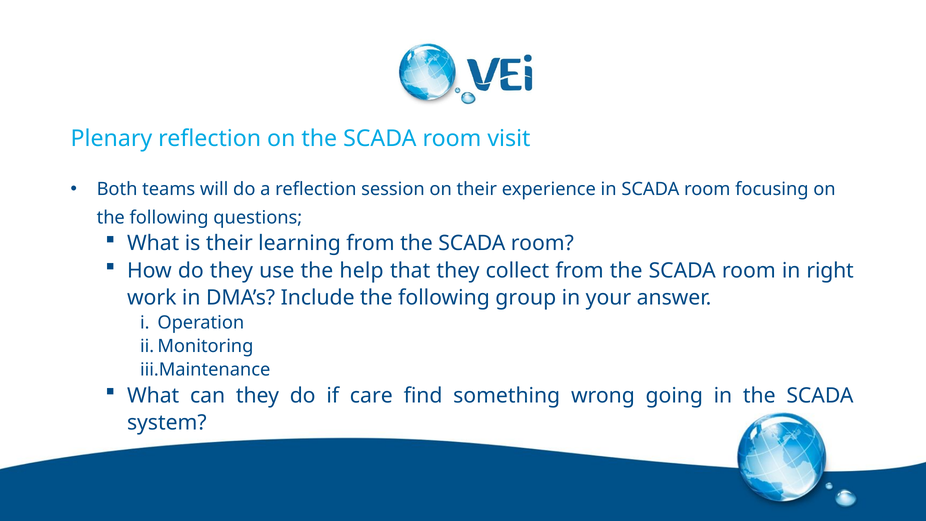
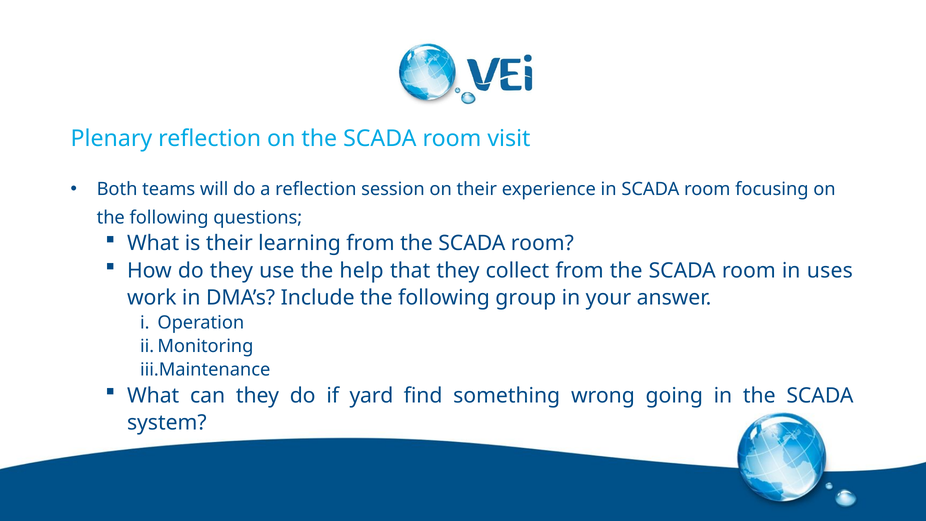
right: right -> uses (830, 271)
care: care -> yard (371, 396)
